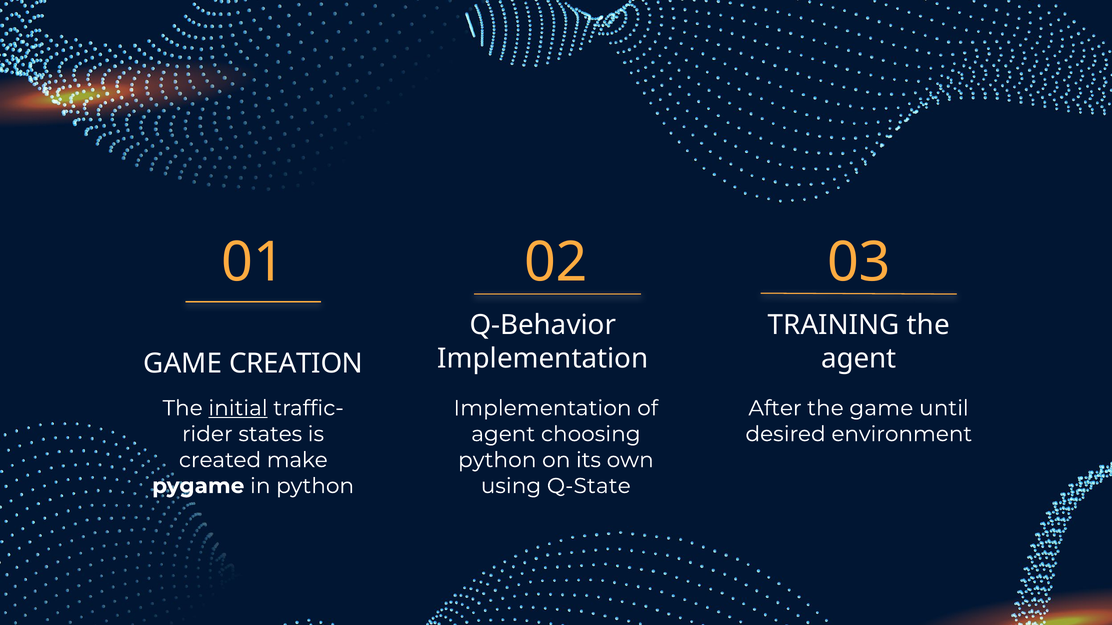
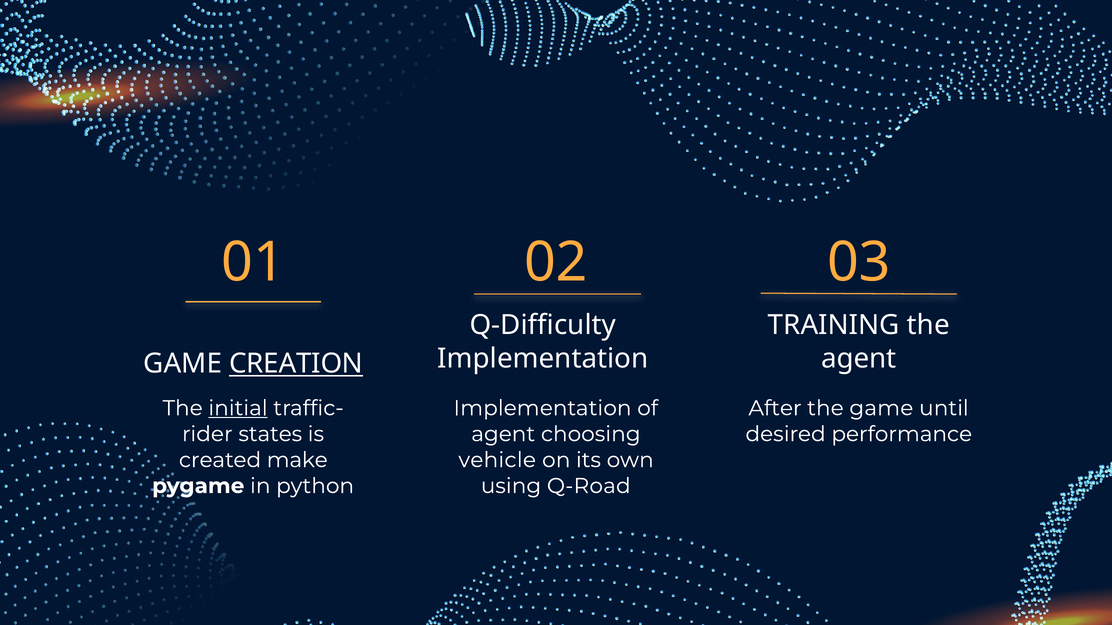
Q-Behavior: Q-Behavior -> Q-Difficulty (543, 325)
CREATION underline: none -> present (296, 364)
environment: environment -> performance (902, 434)
python: python -> vehicle (497, 460)
Q-State: Q-State -> Q-Road (589, 486)
